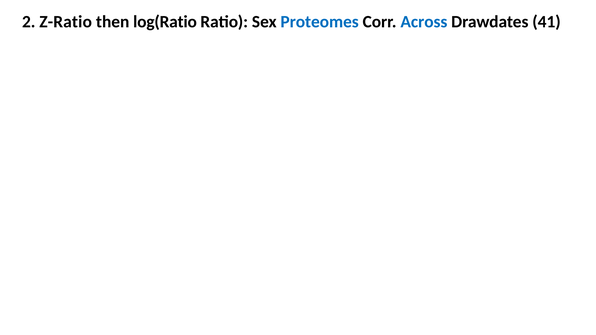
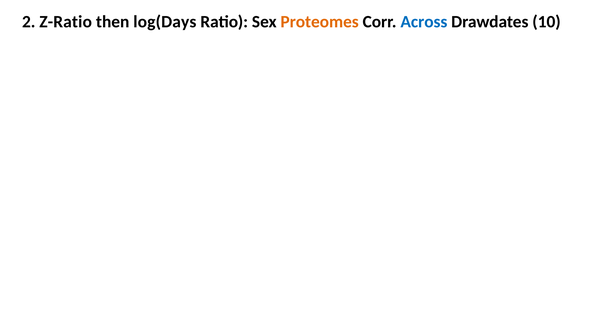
log(Ratio: log(Ratio -> log(Days (165, 22)
Proteomes colour: blue -> orange (320, 22)
41: 41 -> 10 (547, 22)
